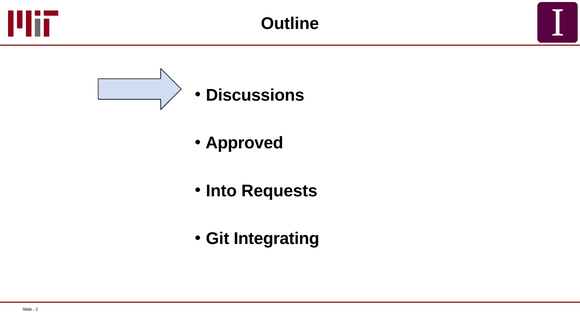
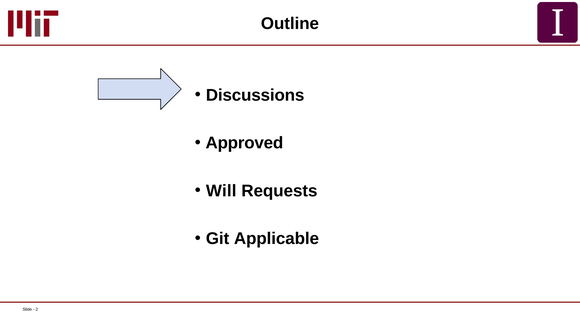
Into: Into -> Will (221, 191)
Integrating: Integrating -> Applicable (276, 239)
